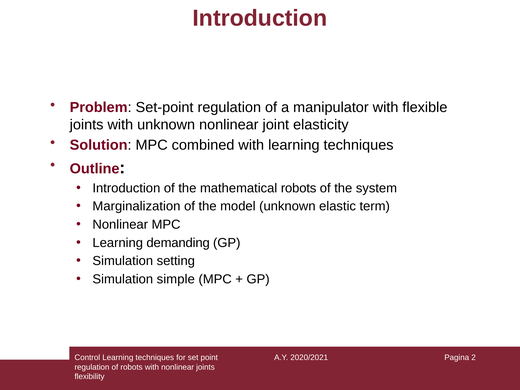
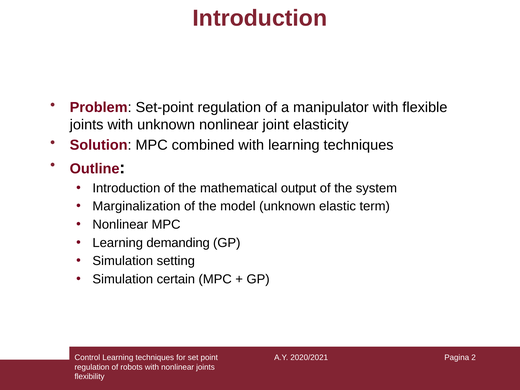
mathematical robots: robots -> output (299, 188)
simple: simple -> certain (176, 279)
